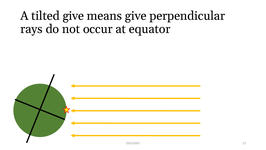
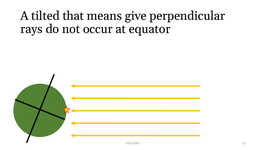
tilted give: give -> that (73, 16)
